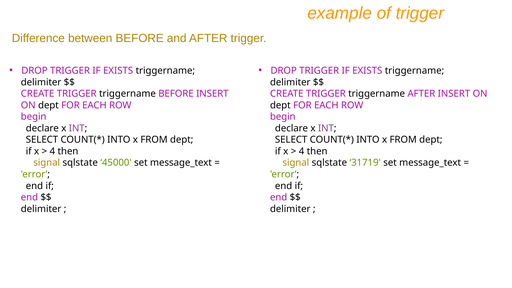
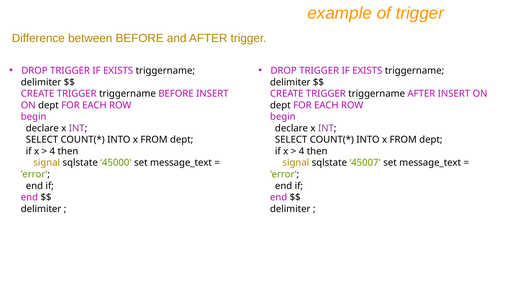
31719: 31719 -> 45007 (365, 163)
